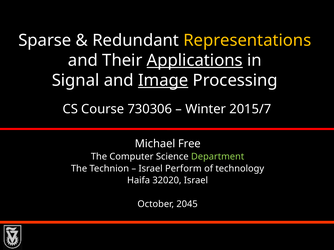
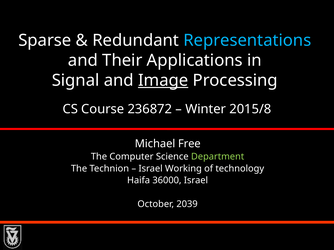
Representations colour: yellow -> light blue (247, 40)
Applications underline: present -> none (195, 60)
730306: 730306 -> 236872 (150, 109)
2015/7: 2015/7 -> 2015/8 (250, 109)
Perform: Perform -> Working (183, 169)
32020: 32020 -> 36000 (167, 181)
2045: 2045 -> 2039 (187, 204)
